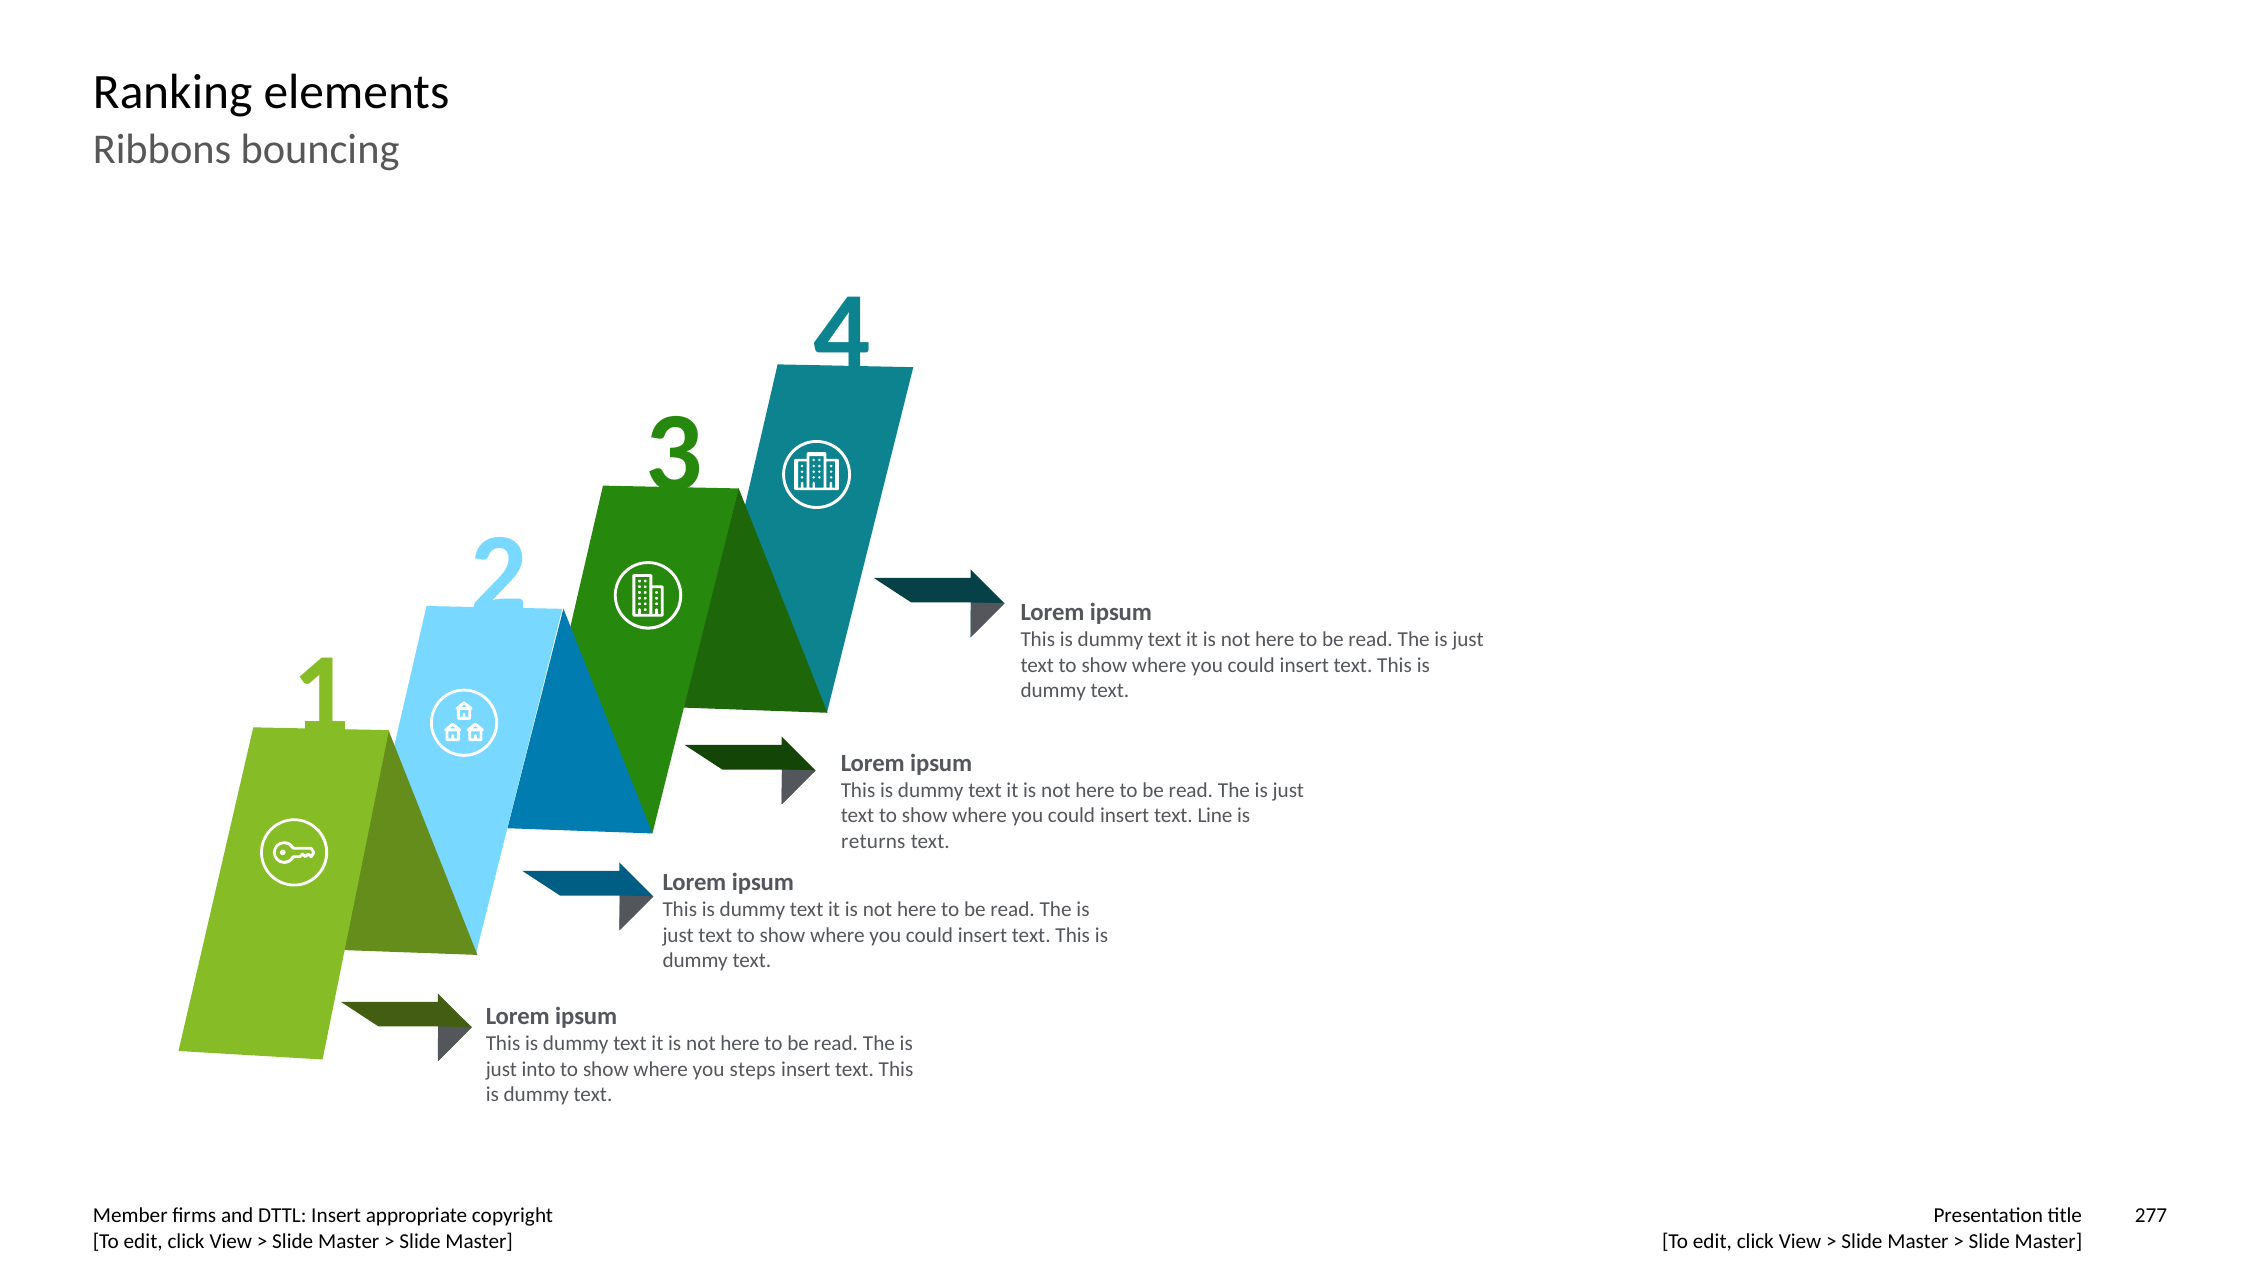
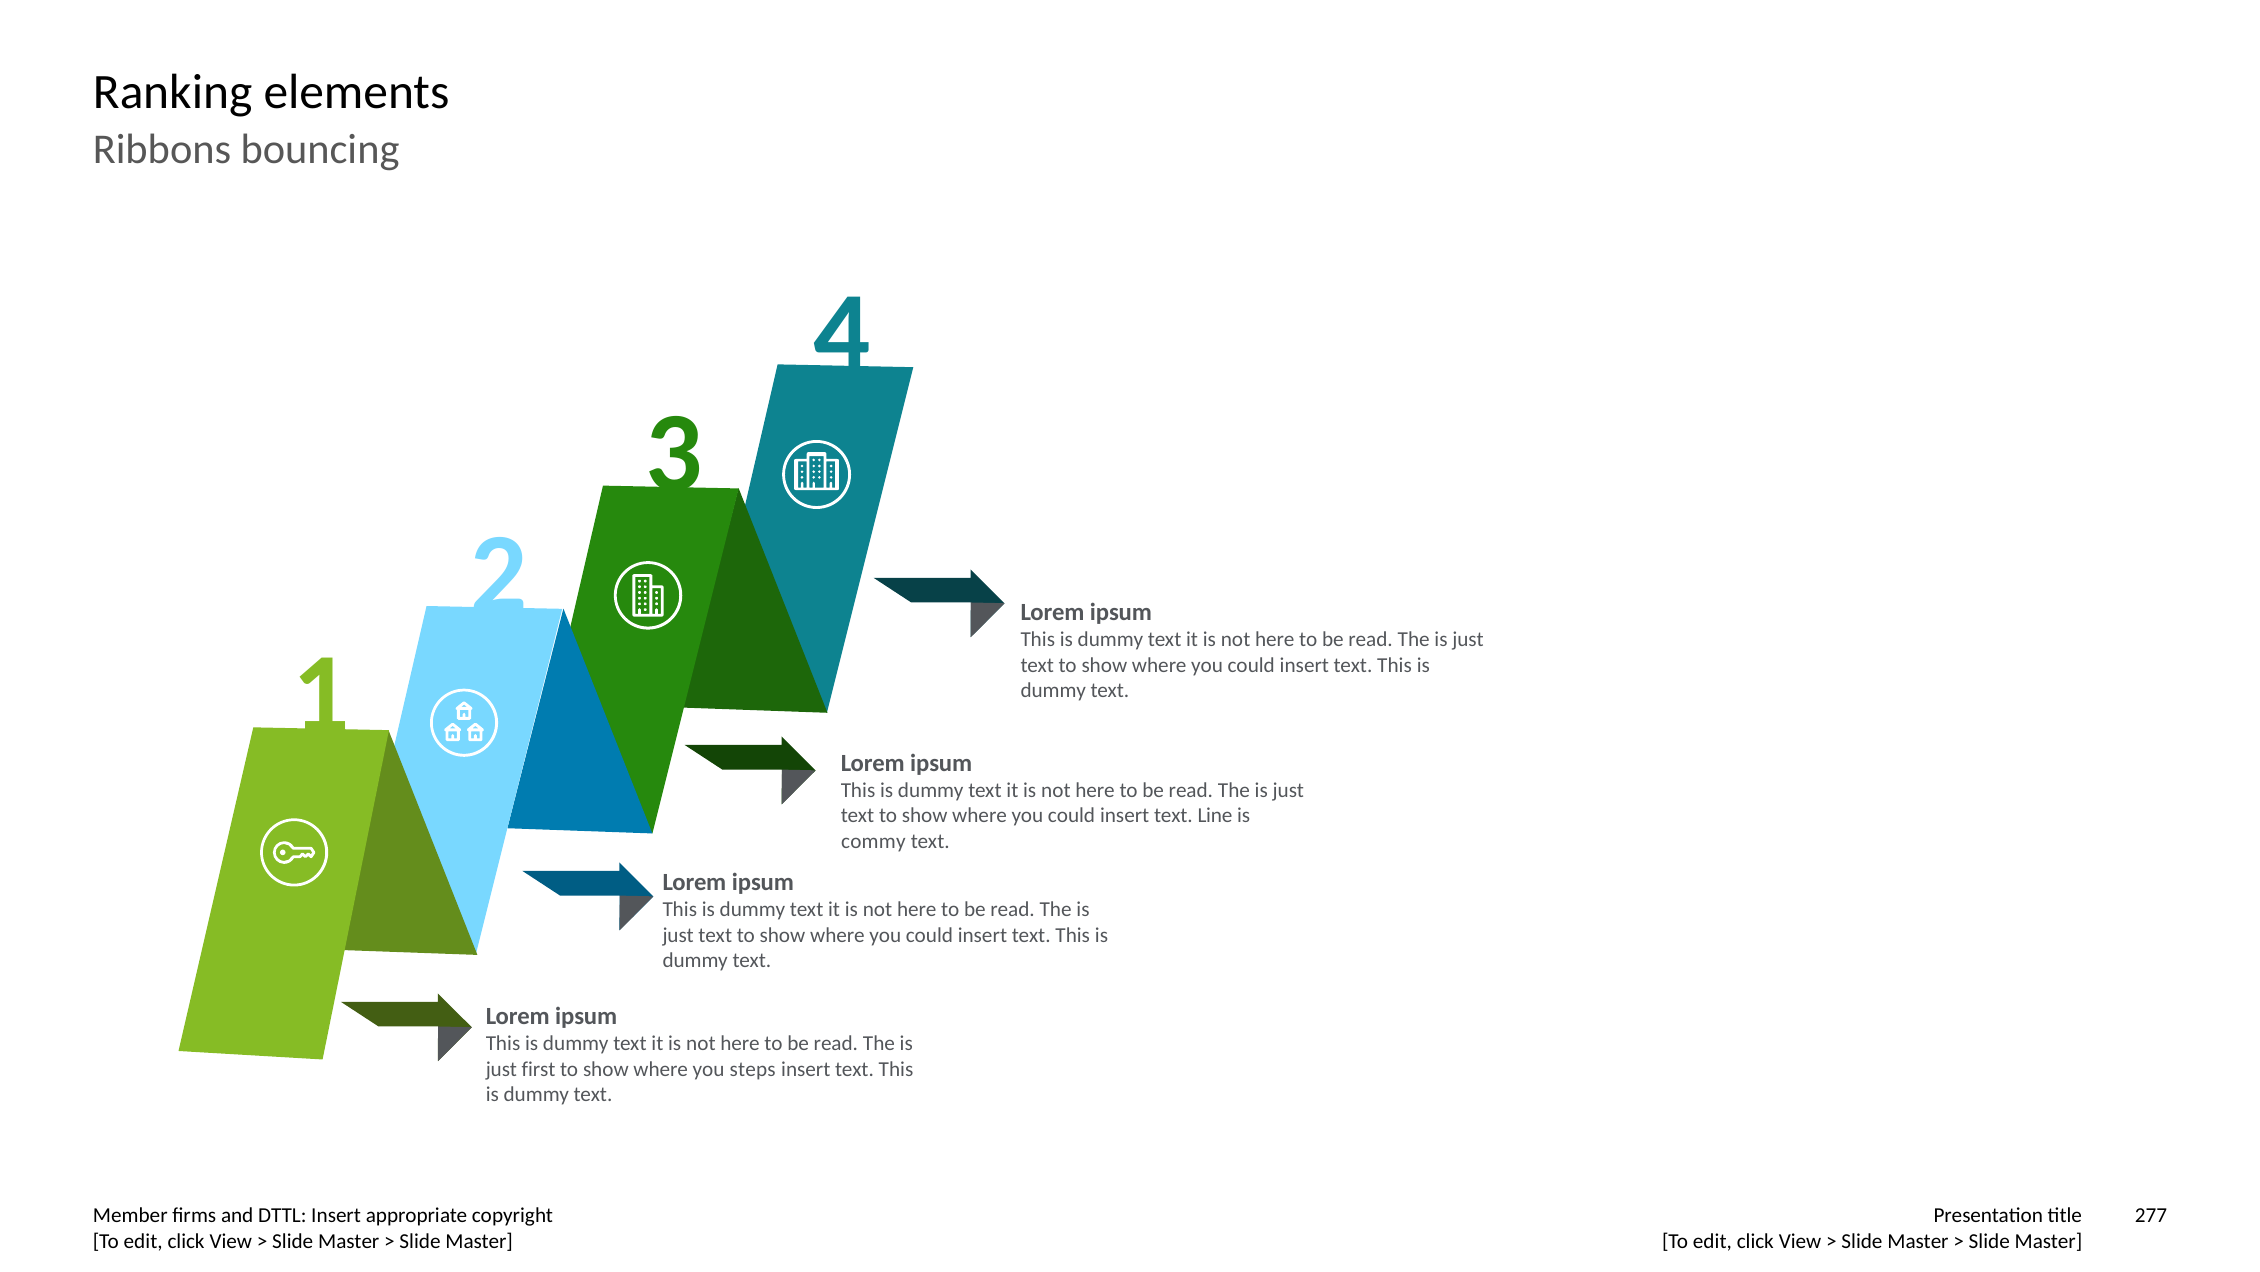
returns: returns -> commy (873, 841)
into: into -> first (539, 1069)
